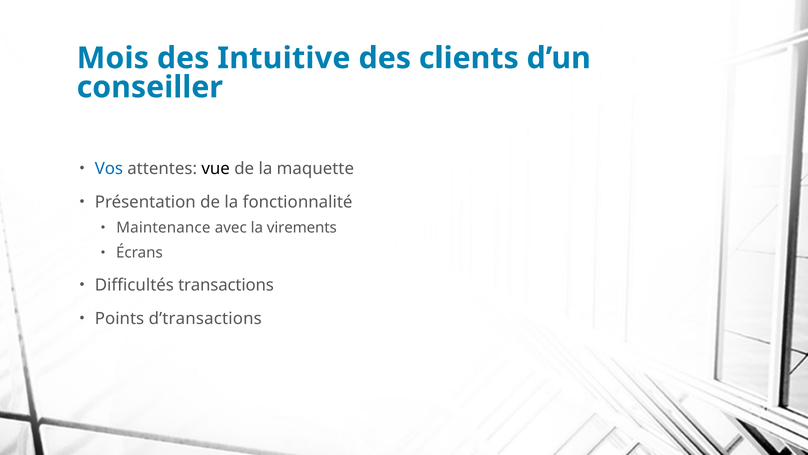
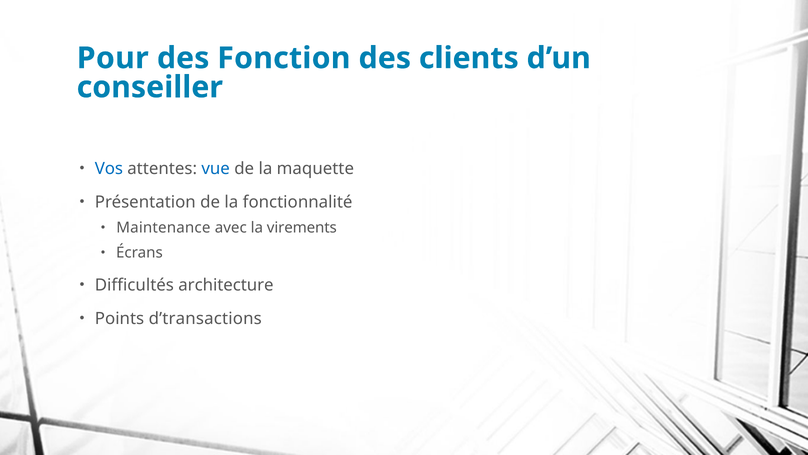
Mois: Mois -> Pour (113, 58)
Intuitive: Intuitive -> Fonction (284, 58)
vue colour: black -> blue (216, 169)
transactions: transactions -> architecture (226, 285)
